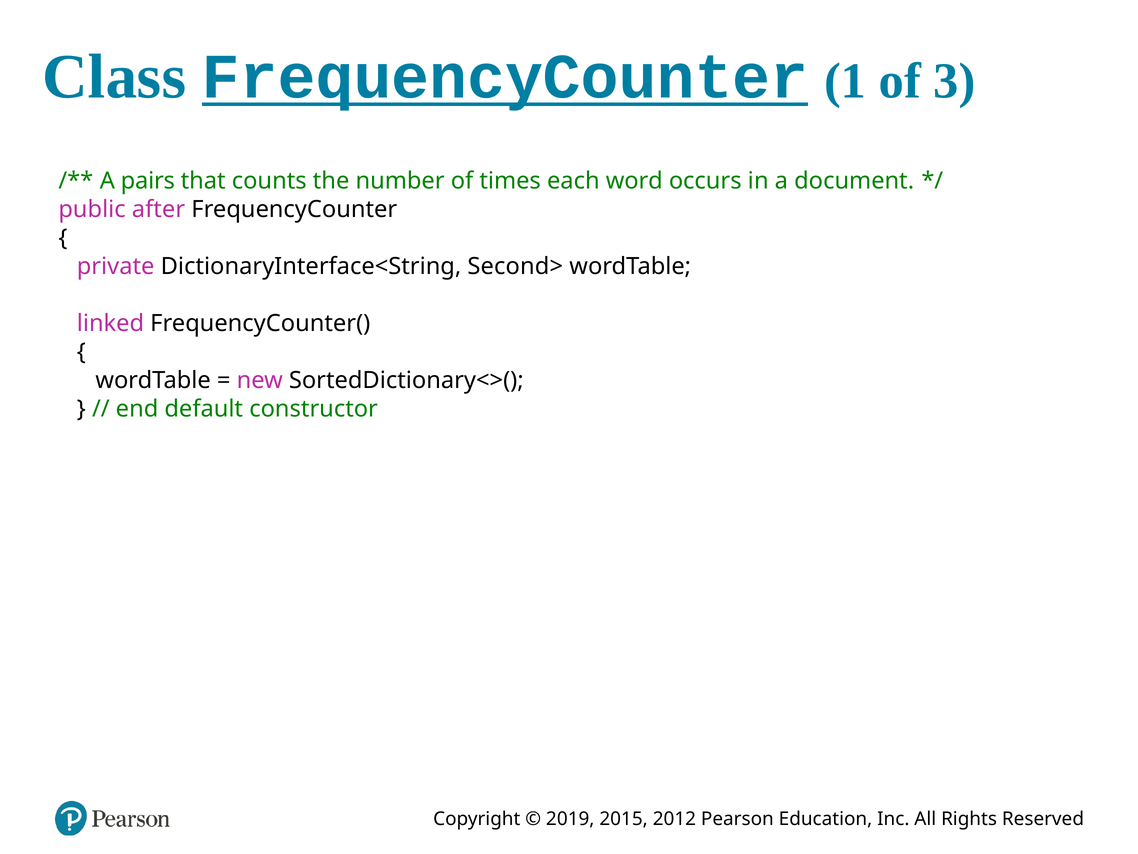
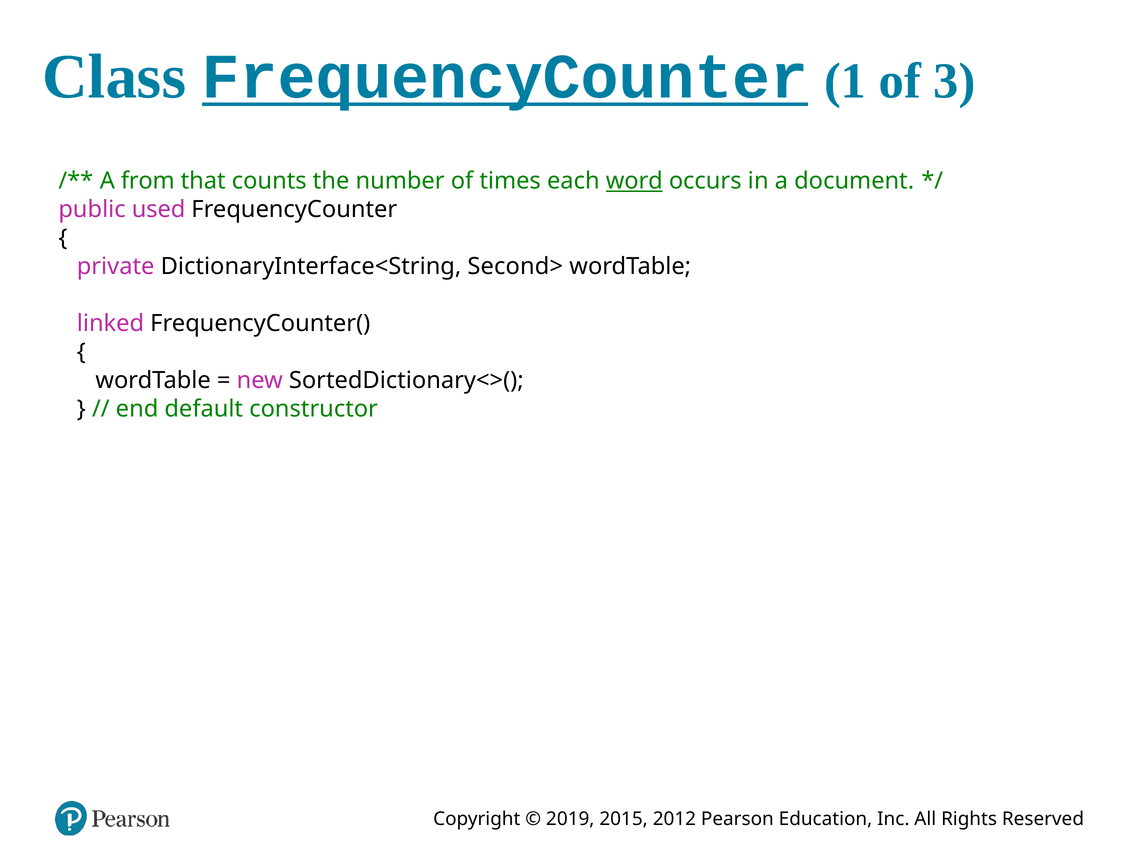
pairs: pairs -> from (148, 181)
word underline: none -> present (634, 181)
after: after -> used (159, 209)
